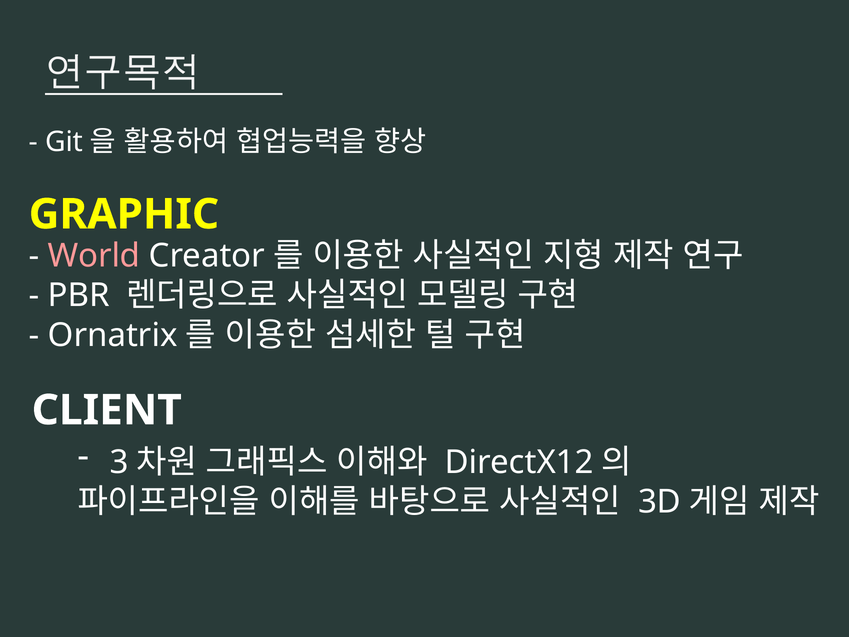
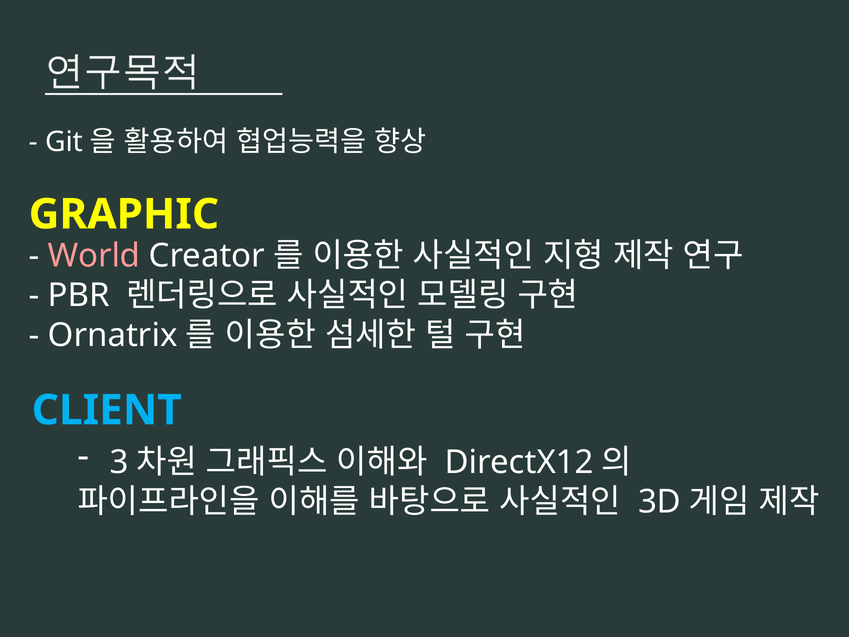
CLIENT colour: white -> light blue (107, 410)
